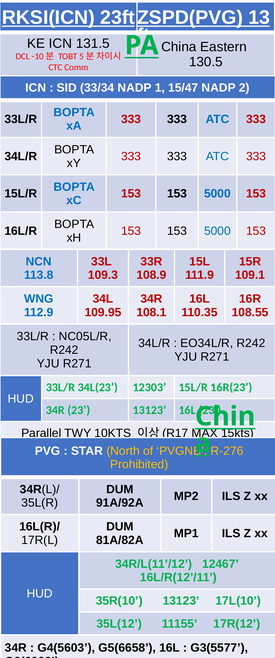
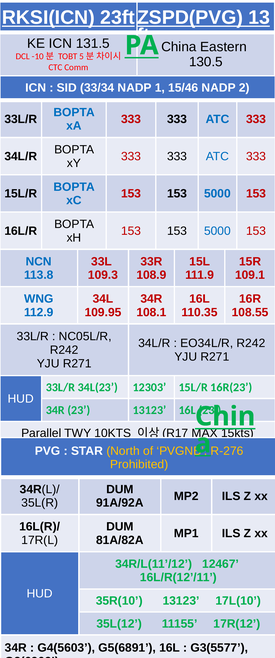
15/47: 15/47 -> 15/46 (183, 88)
G5(6658: G5(6658 -> G5(6891 (127, 648)
